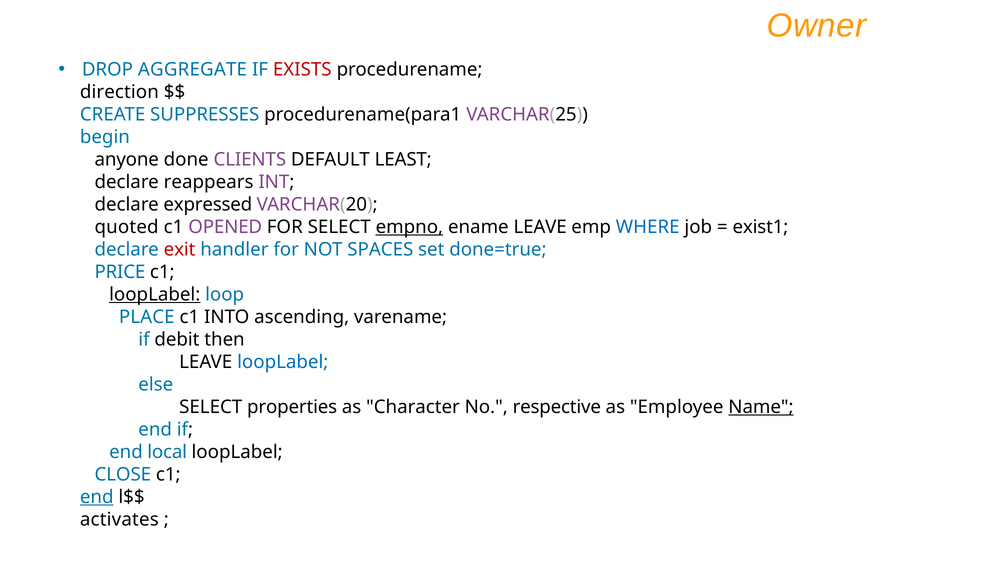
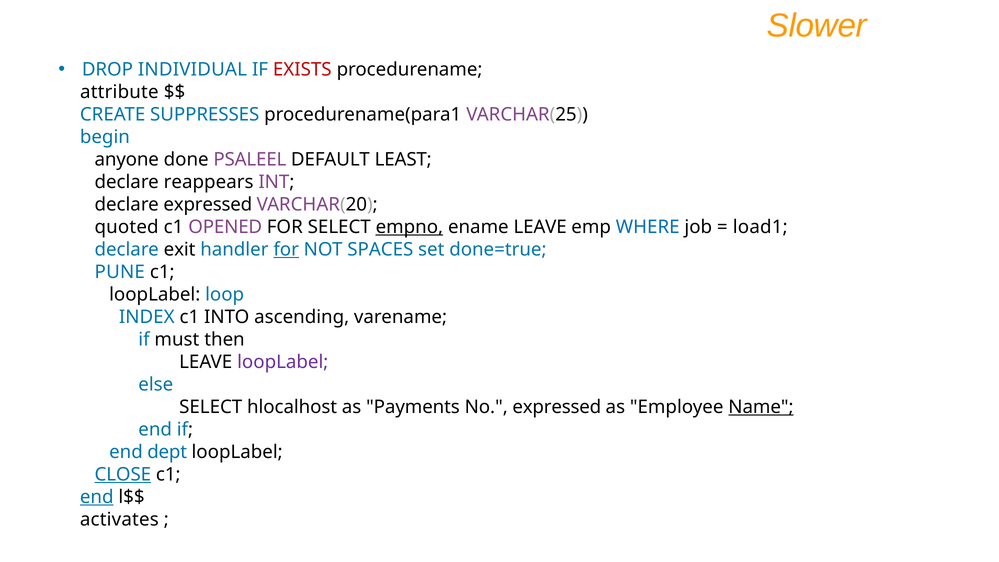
Owner: Owner -> Slower (817, 26)
AGGREGATE: AGGREGATE -> INDIVIDUAL (192, 70)
direction: direction -> attribute (119, 92)
CLIENTS: CLIENTS -> PSALEEL (250, 160)
exist1: exist1 -> load1 (760, 227)
exit colour: red -> black (180, 250)
for underline: none -> present (286, 250)
PRICE: PRICE -> PUNE (120, 272)
loopLabel underline: present -> none (155, 294)
PLACE: PLACE -> INDEX (147, 317)
debit: debit -> must (177, 339)
loopLabel colour: blue -> purple (283, 362)
properties: properties -> hlocalhost (292, 407)
Character: Character -> Payments (413, 407)
No respective: respective -> expressed (557, 407)
local: local -> dept (167, 452)
CLOSE underline: none -> present (123, 474)
